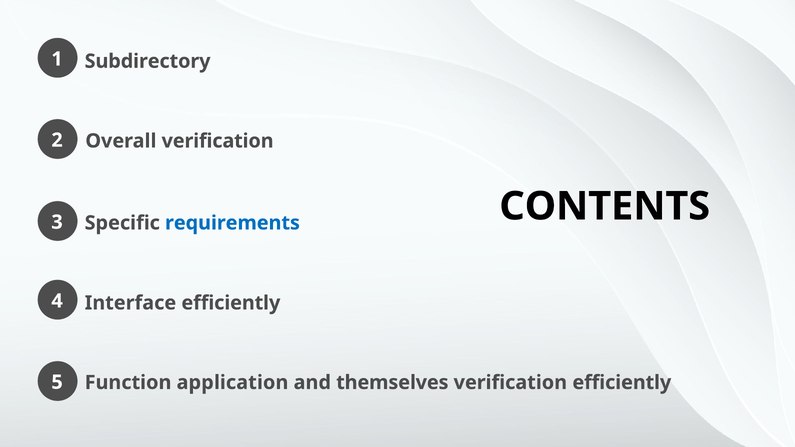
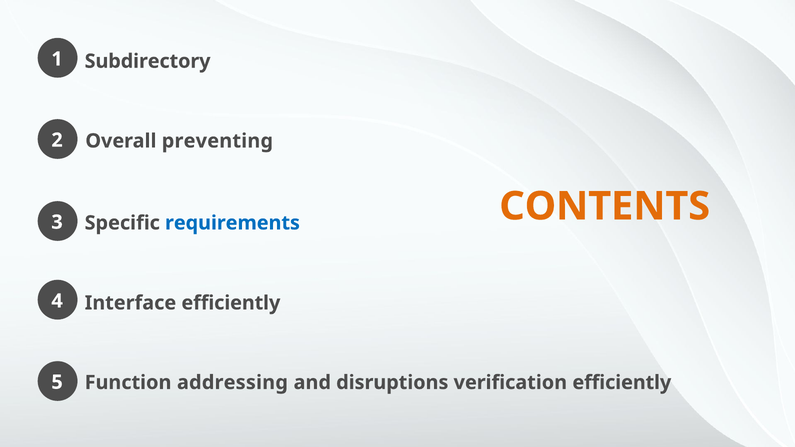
Overall verification: verification -> preventing (217, 141)
CONTENTS colour: black -> orange (605, 206)
application: application -> addressing (232, 383)
themselves: themselves -> disruptions (392, 383)
